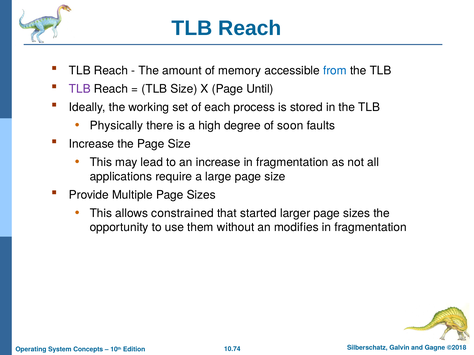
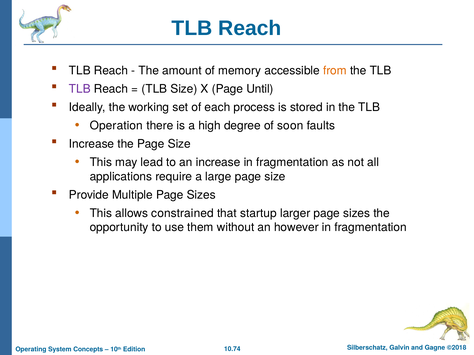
from colour: blue -> orange (335, 71)
Physically: Physically -> Operation (116, 126)
started: started -> startup (258, 213)
modifies: modifies -> however (296, 228)
